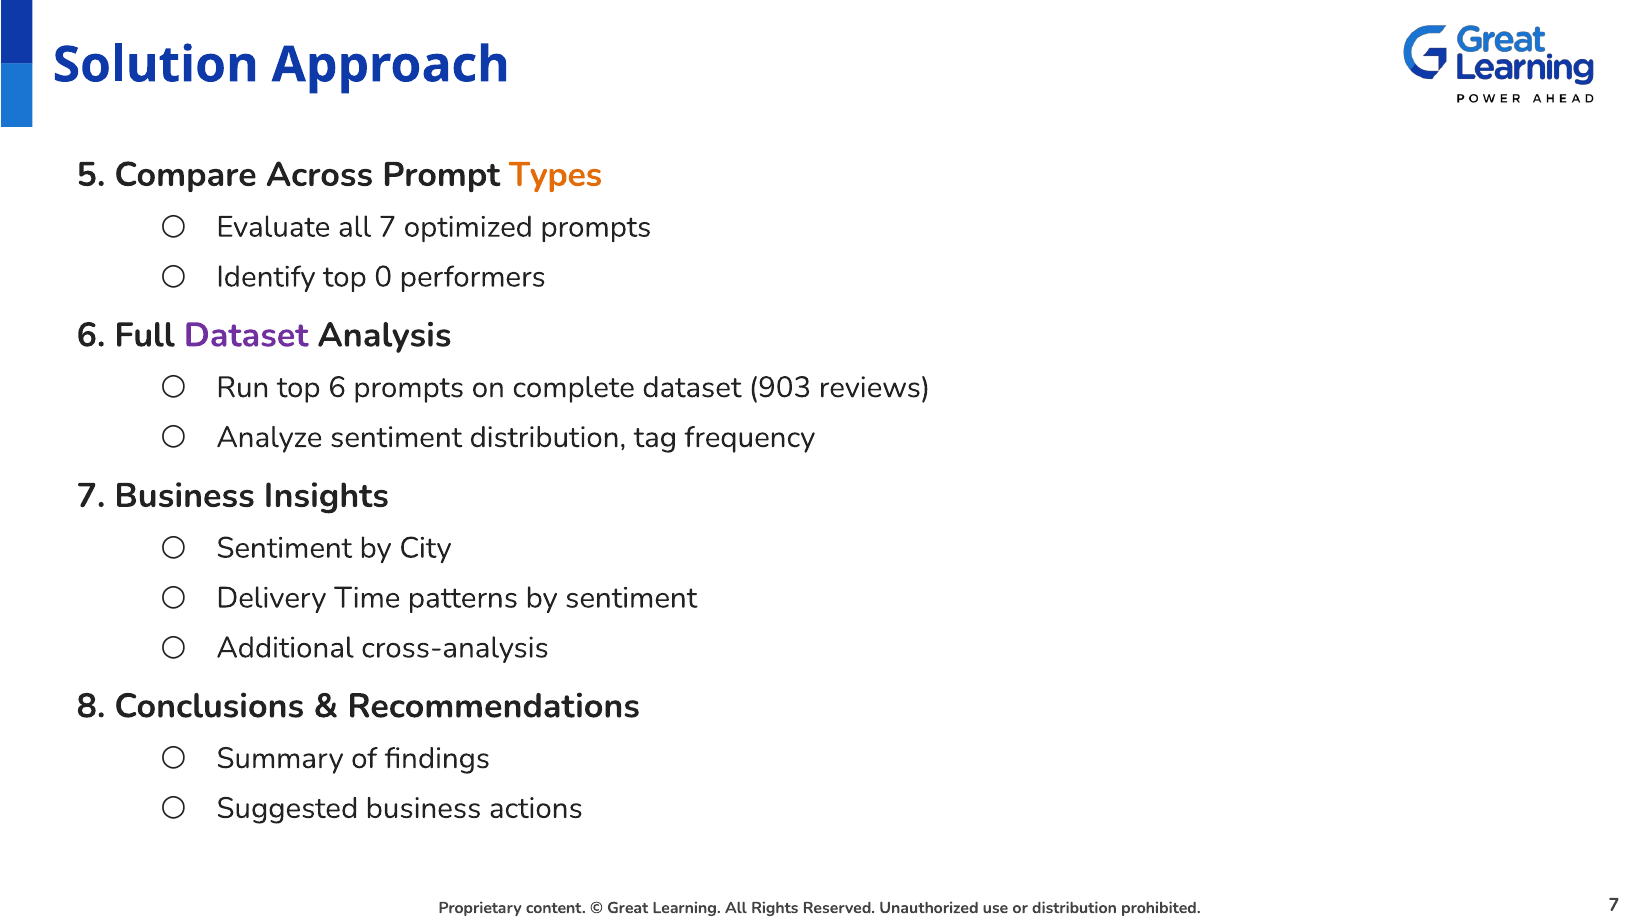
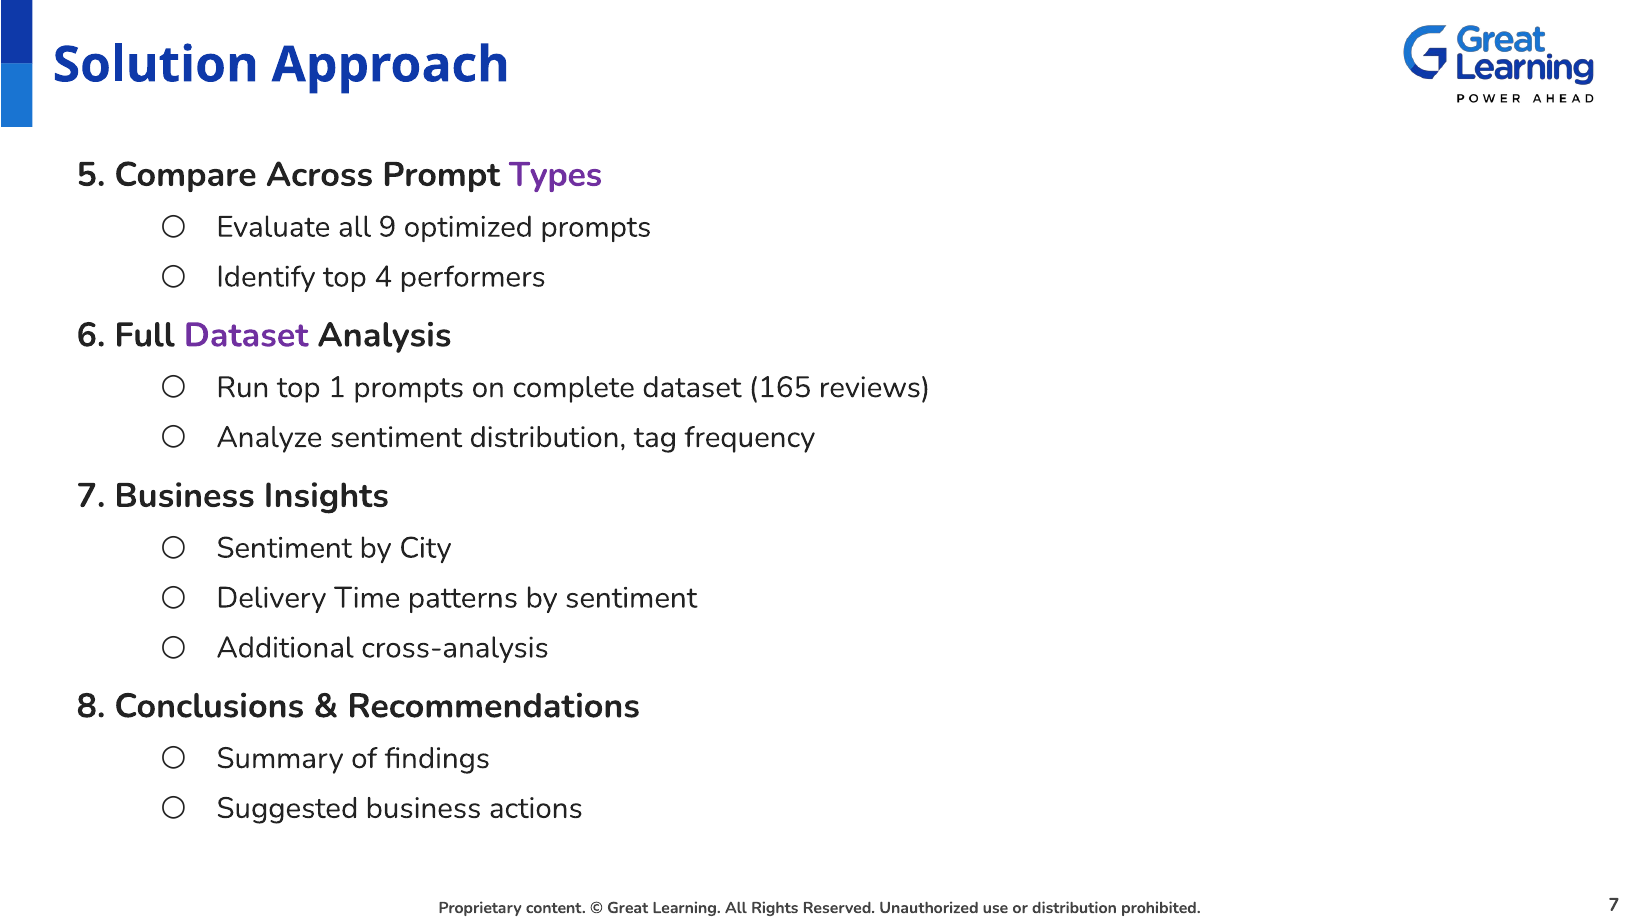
Types colour: orange -> purple (556, 175)
all 7: 7 -> 9 (388, 227)
0: 0 -> 4 (383, 277)
top 6: 6 -> 1 (337, 387)
903: 903 -> 165 (780, 387)
